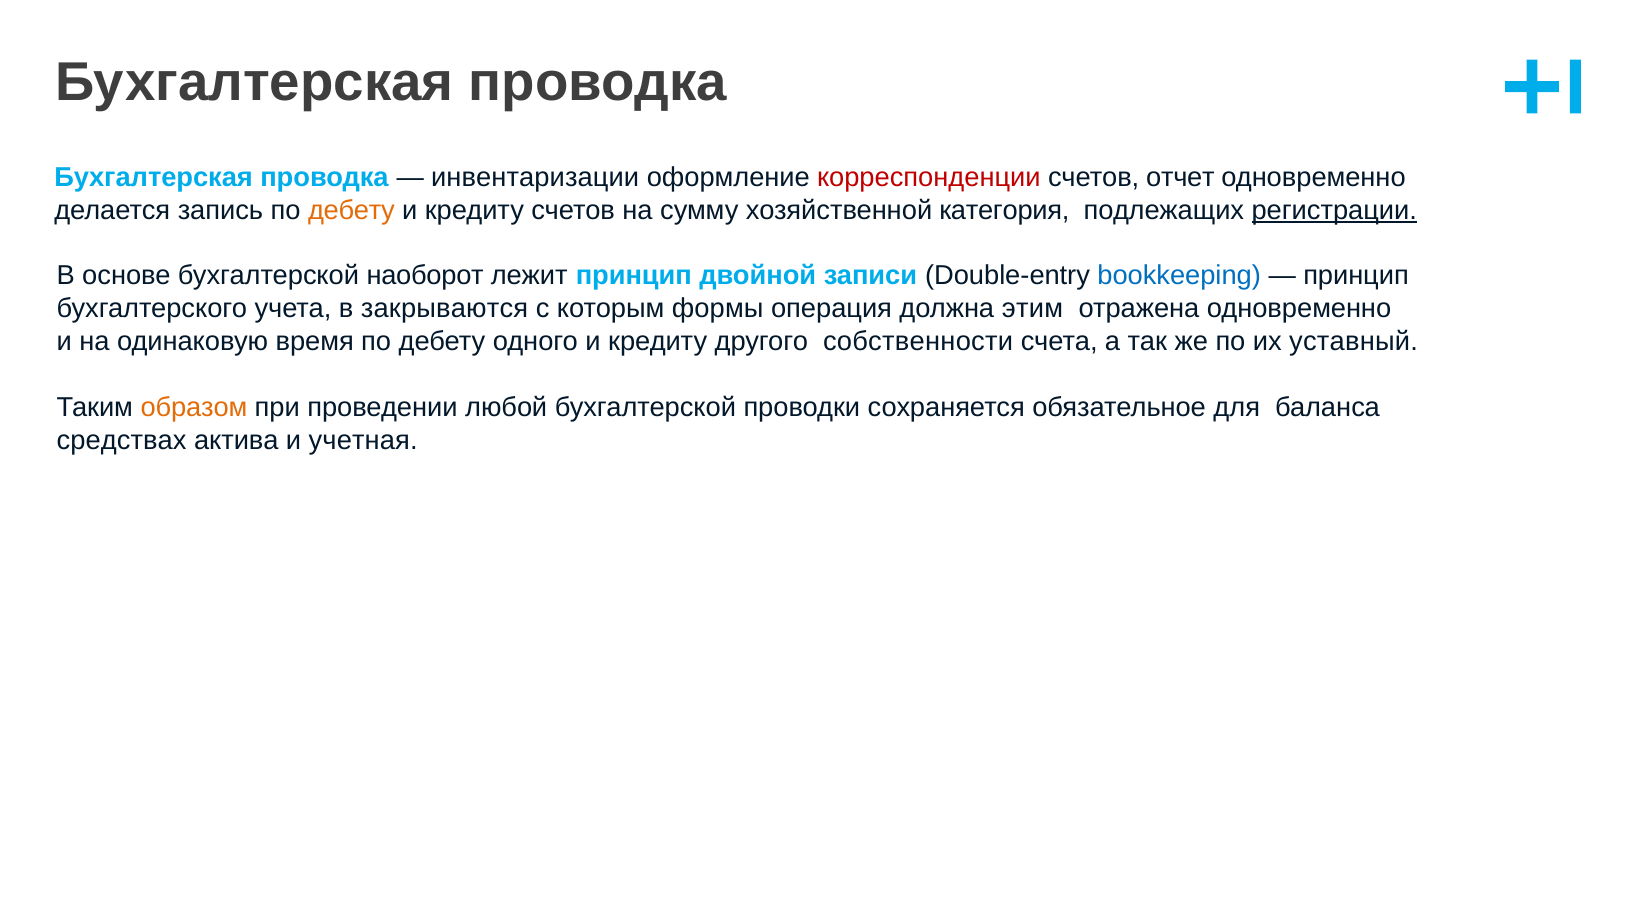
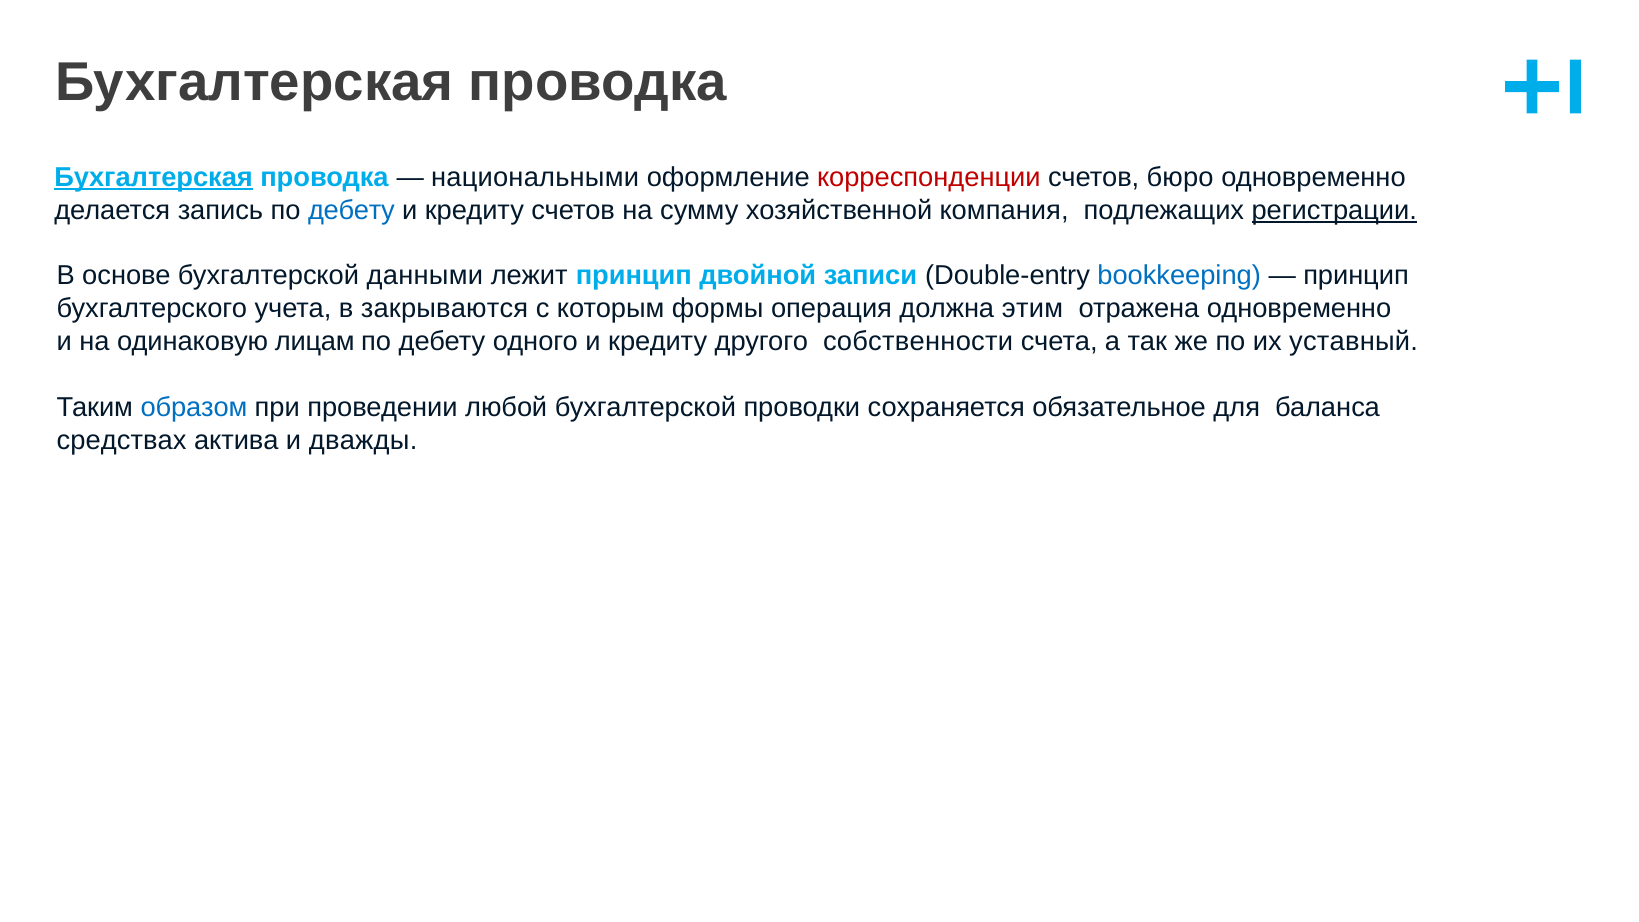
Бухгалтерская underline: none -> present (154, 177)
инвентаризации: инвентаризации -> национальными (535, 177)
отчет: отчет -> бюро (1180, 177)
дебету colour: orange -> blue (351, 210)
категория: категория -> компания (1004, 210)
наоборот: наоборот -> данными (425, 276)
время: время -> лицам (315, 341)
образом colour: orange -> blue (194, 408)
учетная: учетная -> дважды (363, 440)
